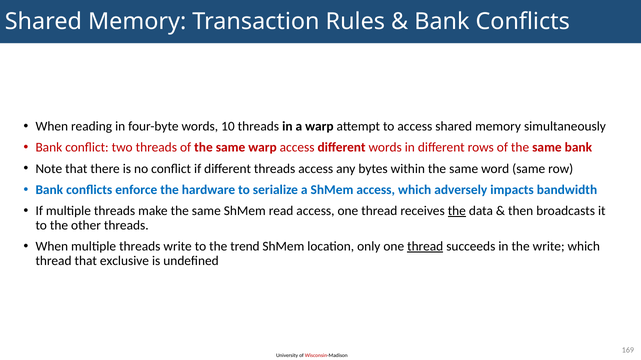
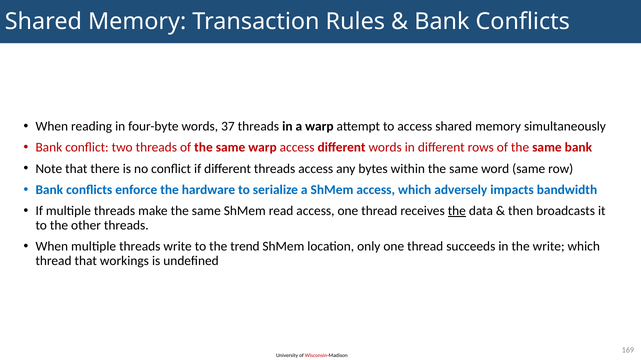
10: 10 -> 37 (228, 127)
thread underline: present -> none (425, 247)
exclusive: exclusive -> workings (124, 261)
